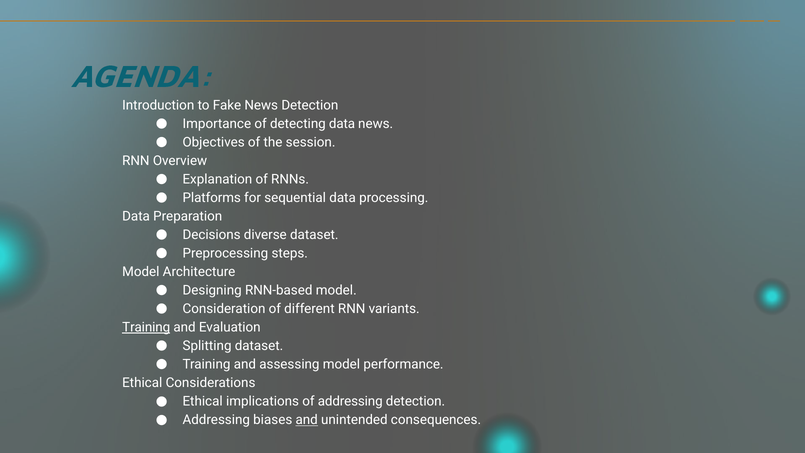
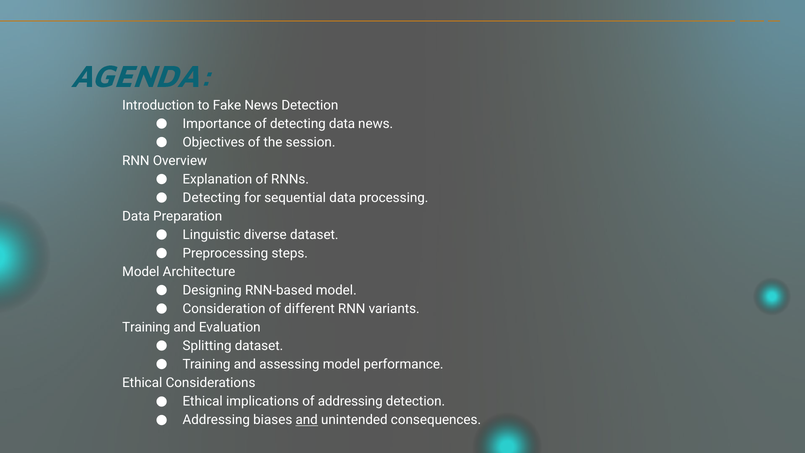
Platforms: Platforms -> Detecting (212, 198)
Decisions: Decisions -> Linguistic (212, 235)
Training underline: present -> none (146, 327)
